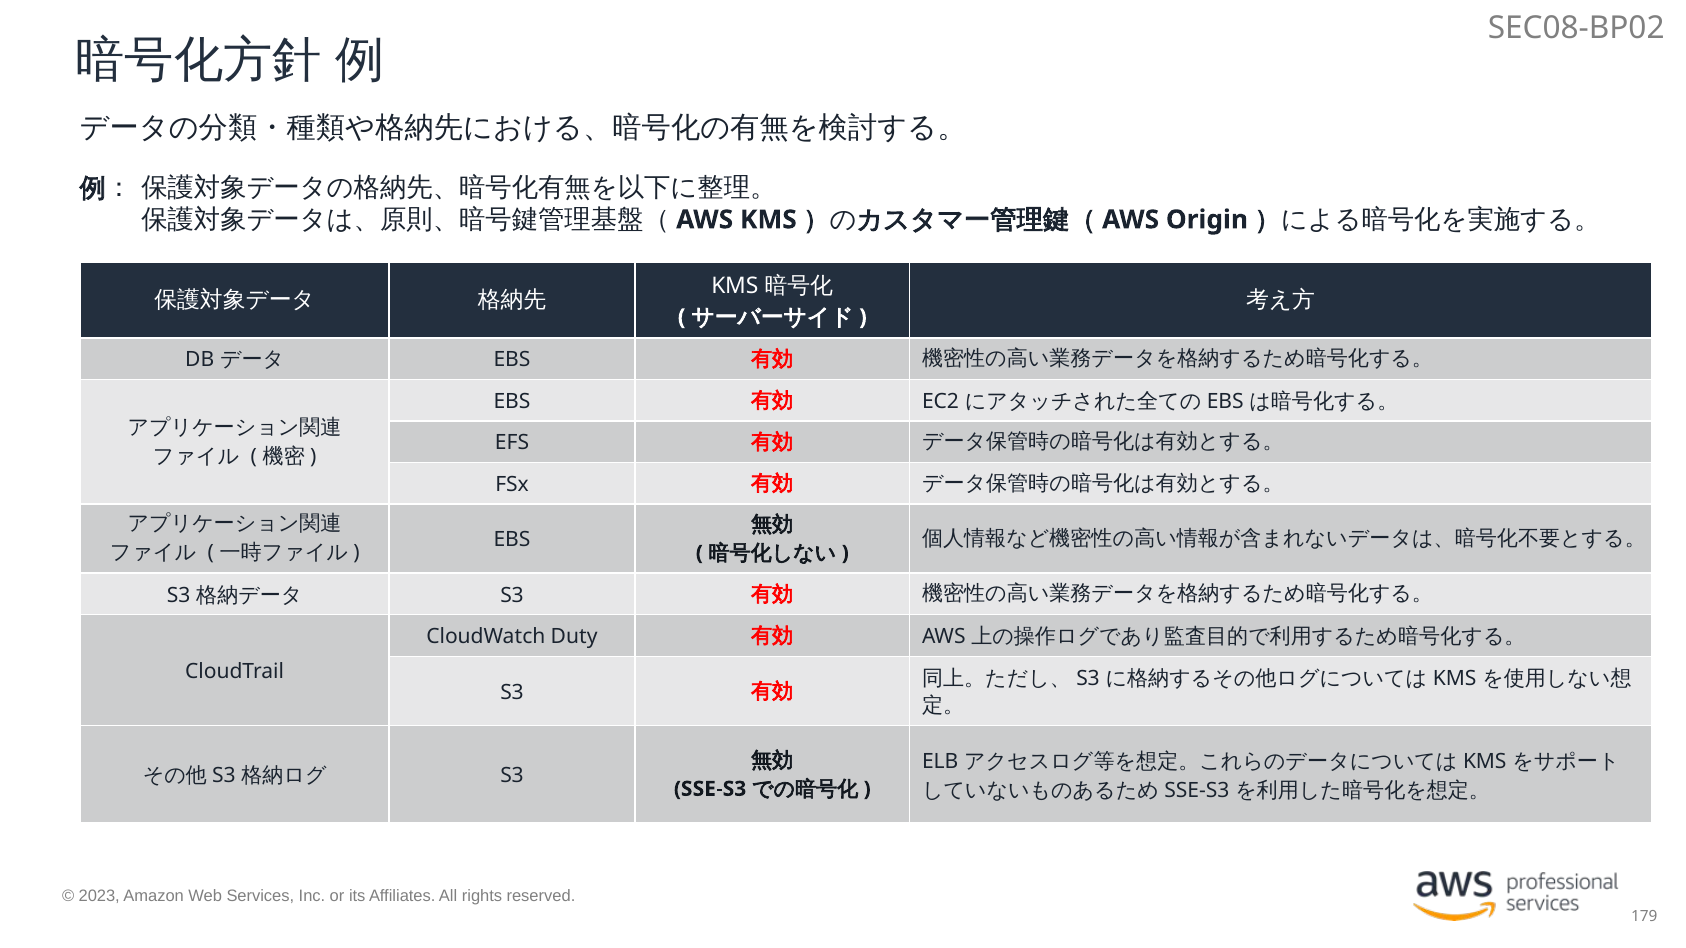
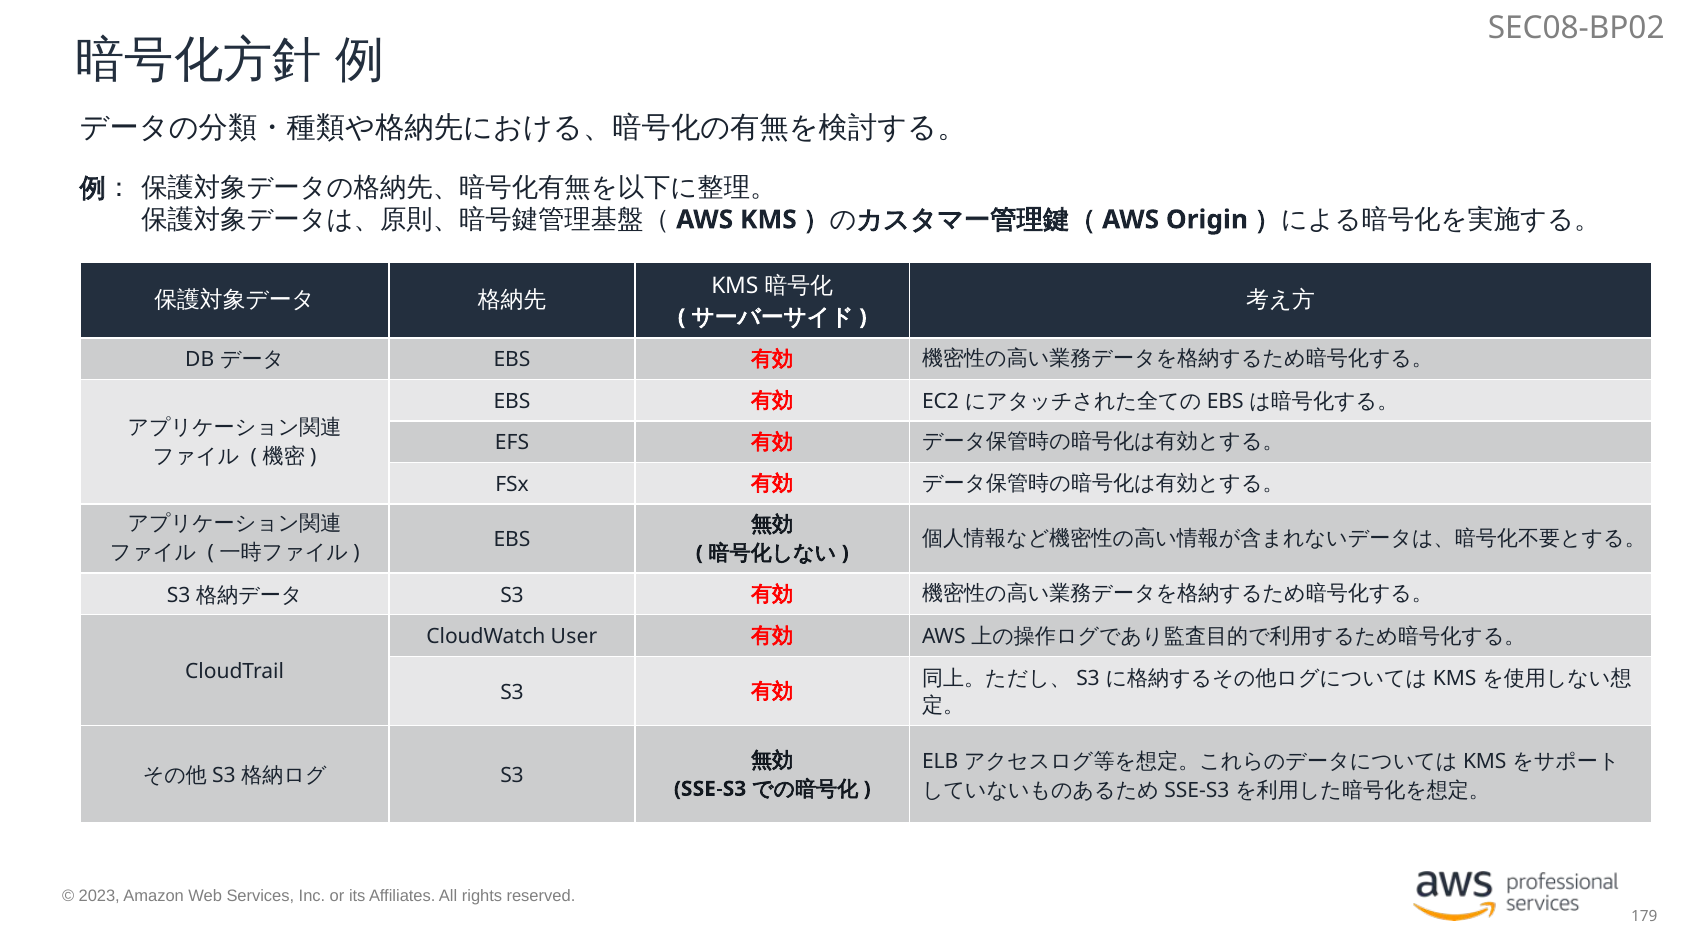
Duty: Duty -> User (574, 637)
